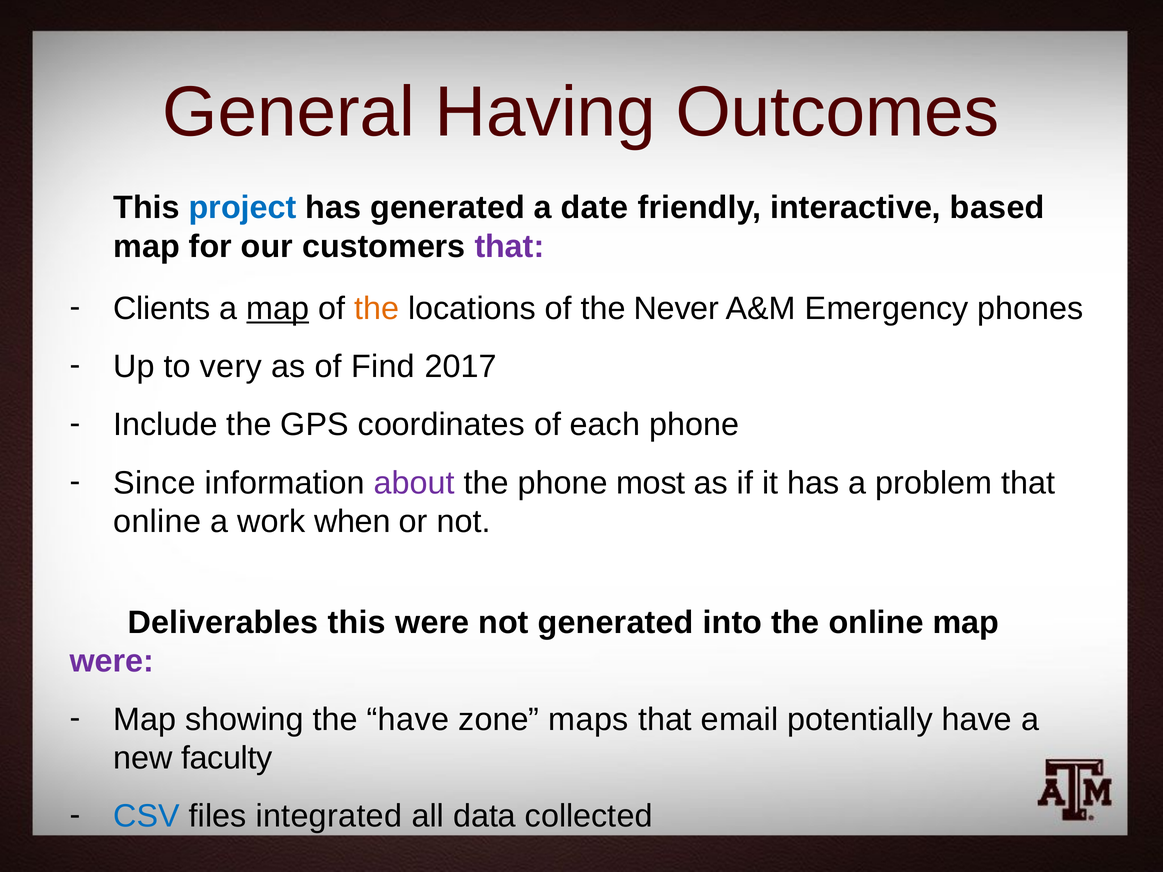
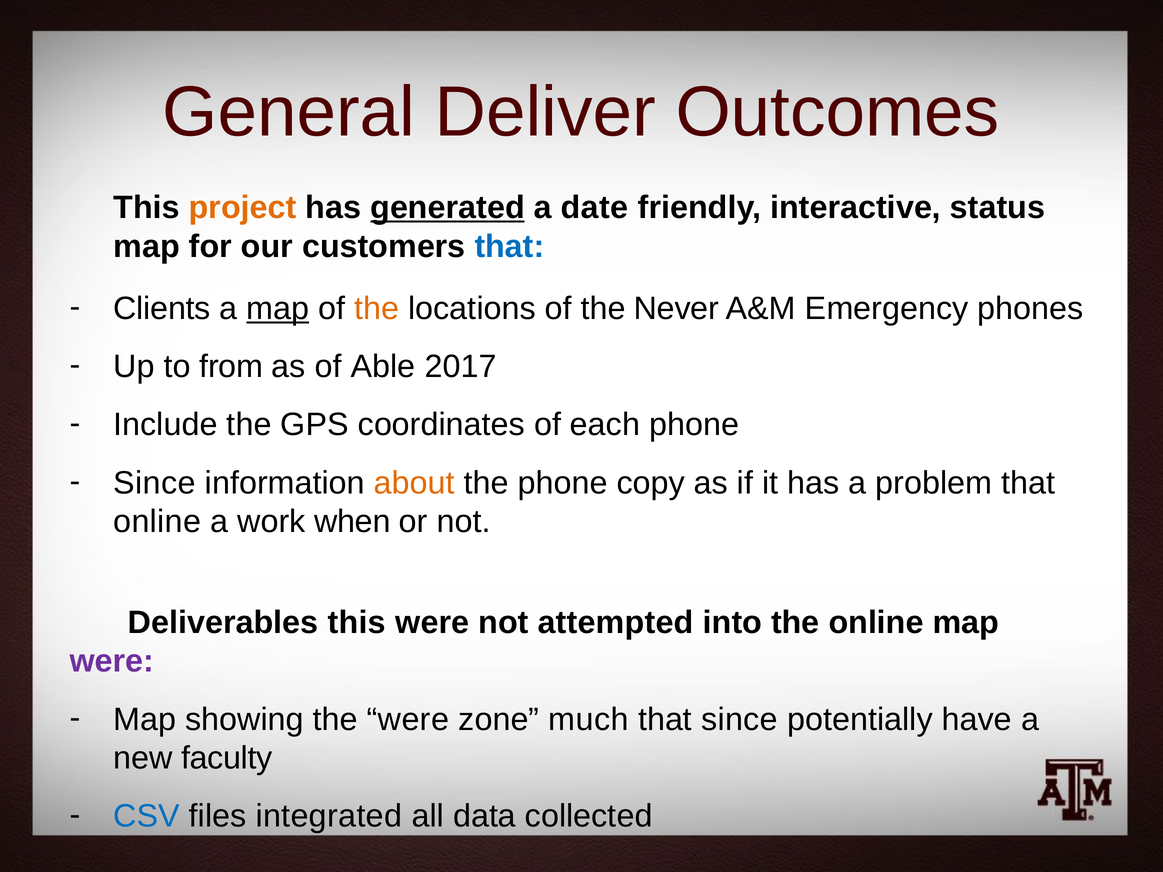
Having: Having -> Deliver (545, 113)
project colour: blue -> orange (243, 208)
generated underline: none -> present (448, 208)
based: based -> status (997, 208)
that colour: purple -> blue (510, 247)
very: very -> from (231, 367)
Find: Find -> Able (383, 367)
about colour: purple -> orange (414, 483)
most: most -> copy (651, 483)
not generated: generated -> attempted (616, 623)
the have: have -> were (408, 720)
maps: maps -> much (588, 720)
that email: email -> since (740, 720)
